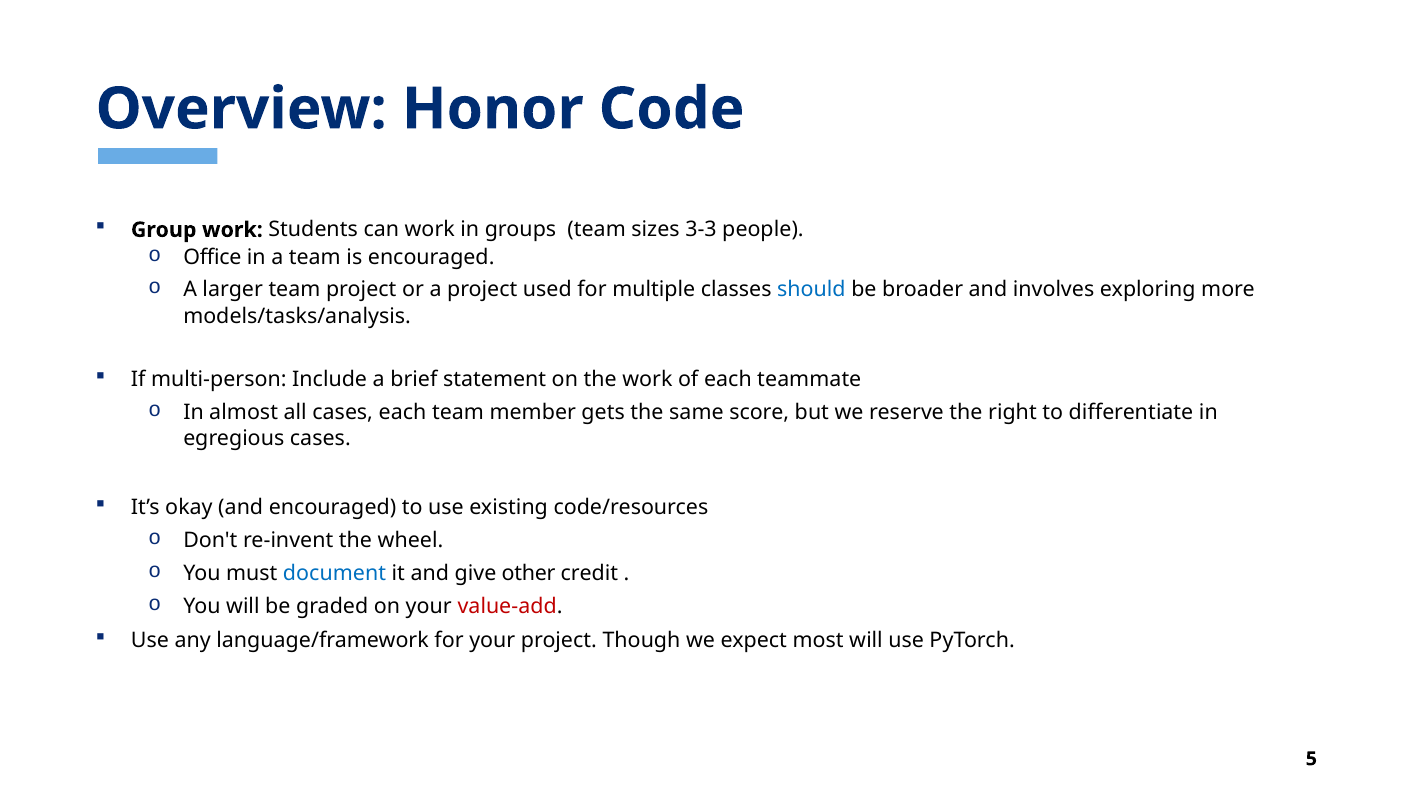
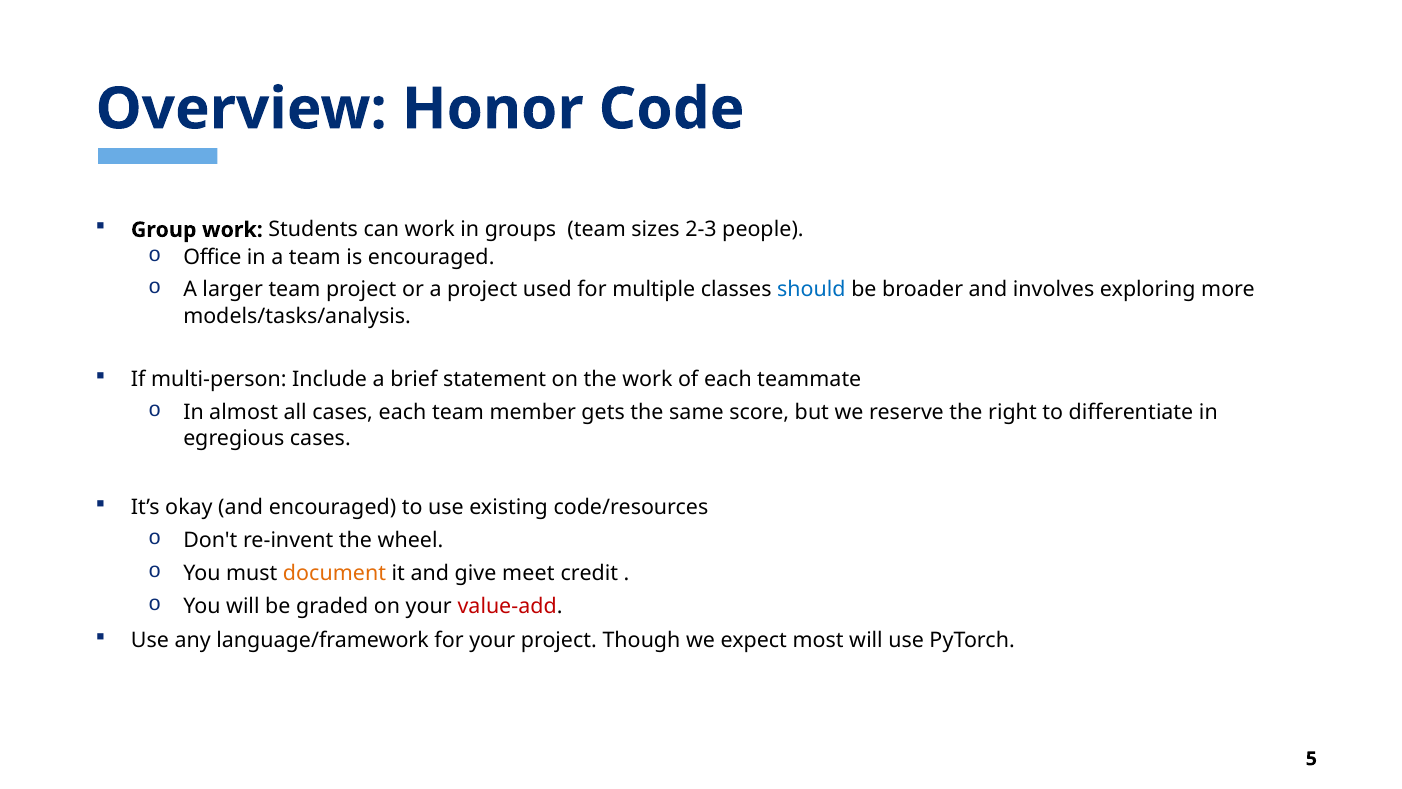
3-3: 3-3 -> 2-3 (701, 230)
document colour: blue -> orange (335, 573)
other: other -> meet (528, 573)
